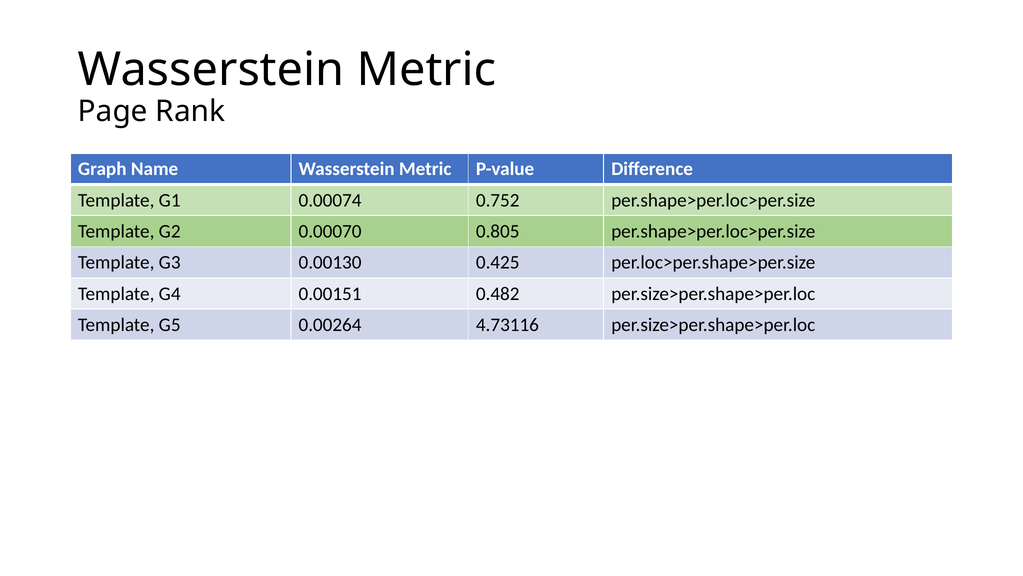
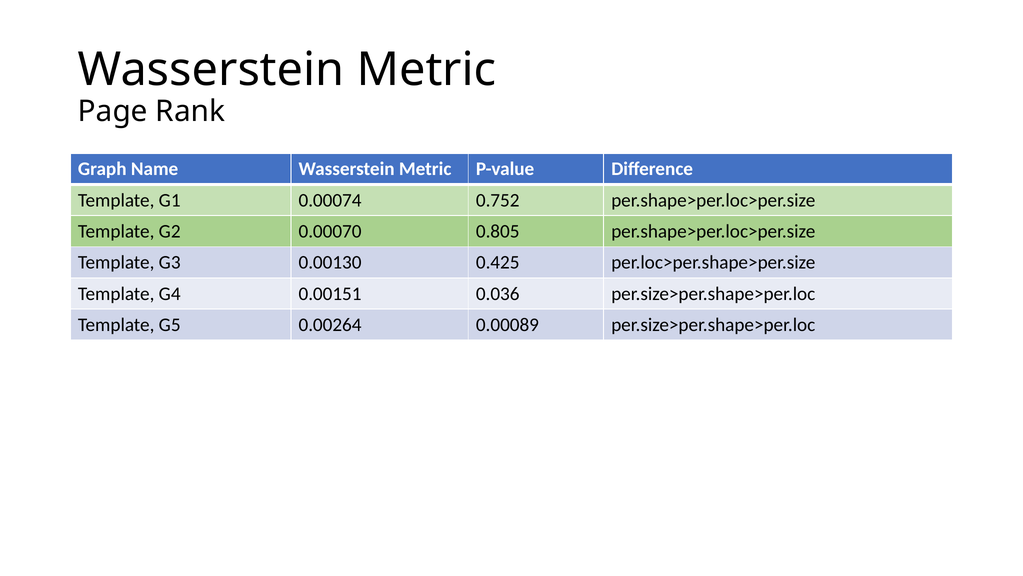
0.482: 0.482 -> 0.036 (498, 293)
4.73116: 4.73116 -> 0.00089 (507, 325)
